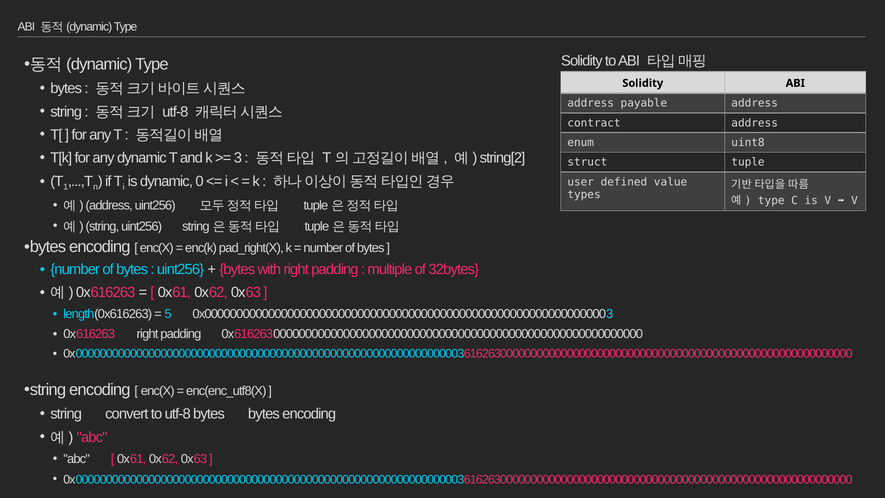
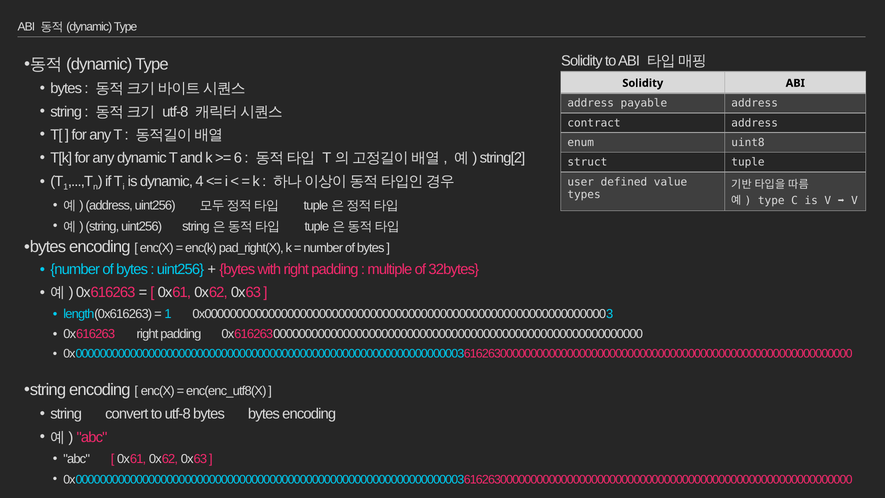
3: 3 -> 6 (238, 158)
0: 0 -> 4 (200, 181)
5: 5 -> 1 (168, 314)
